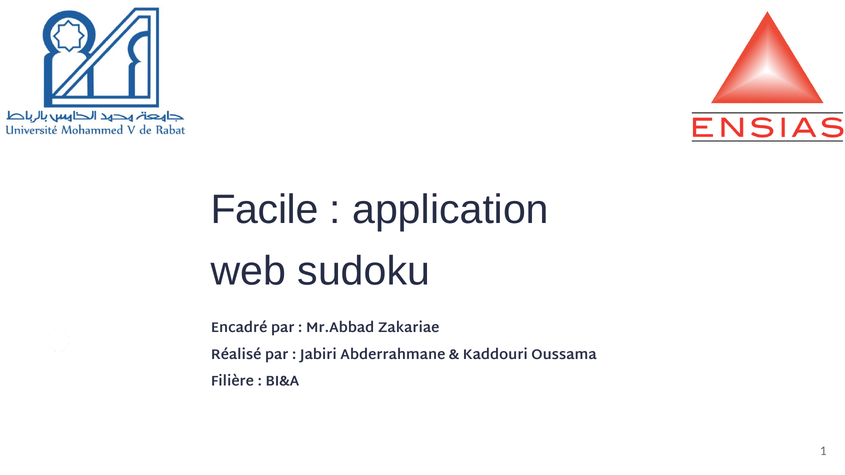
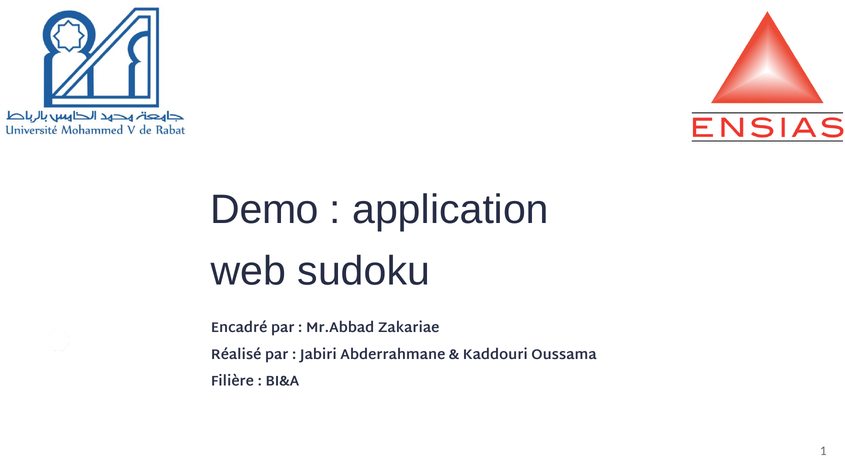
Facile: Facile -> Demo (265, 210)
